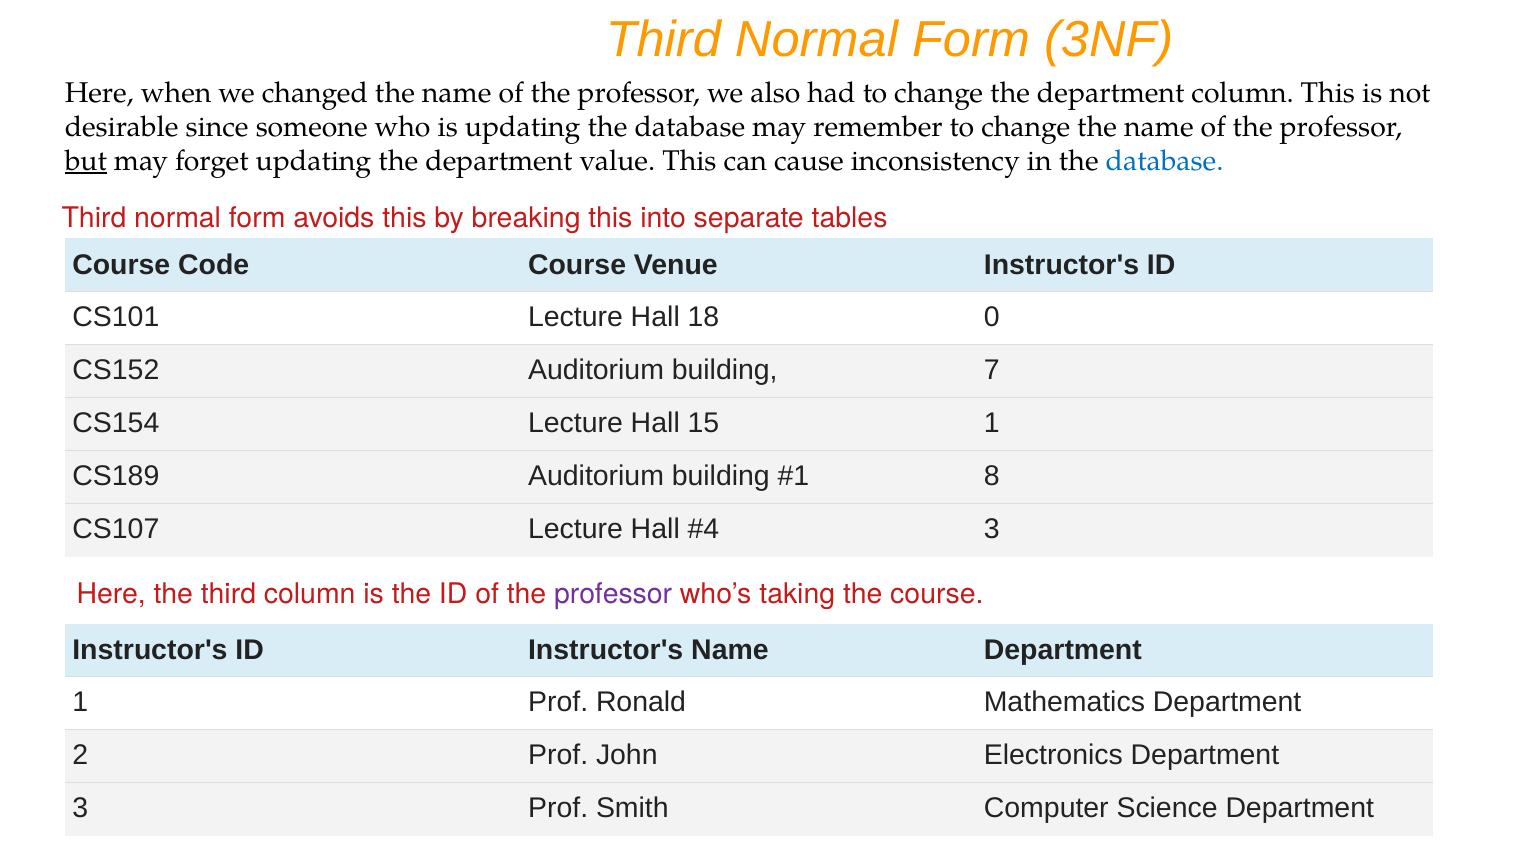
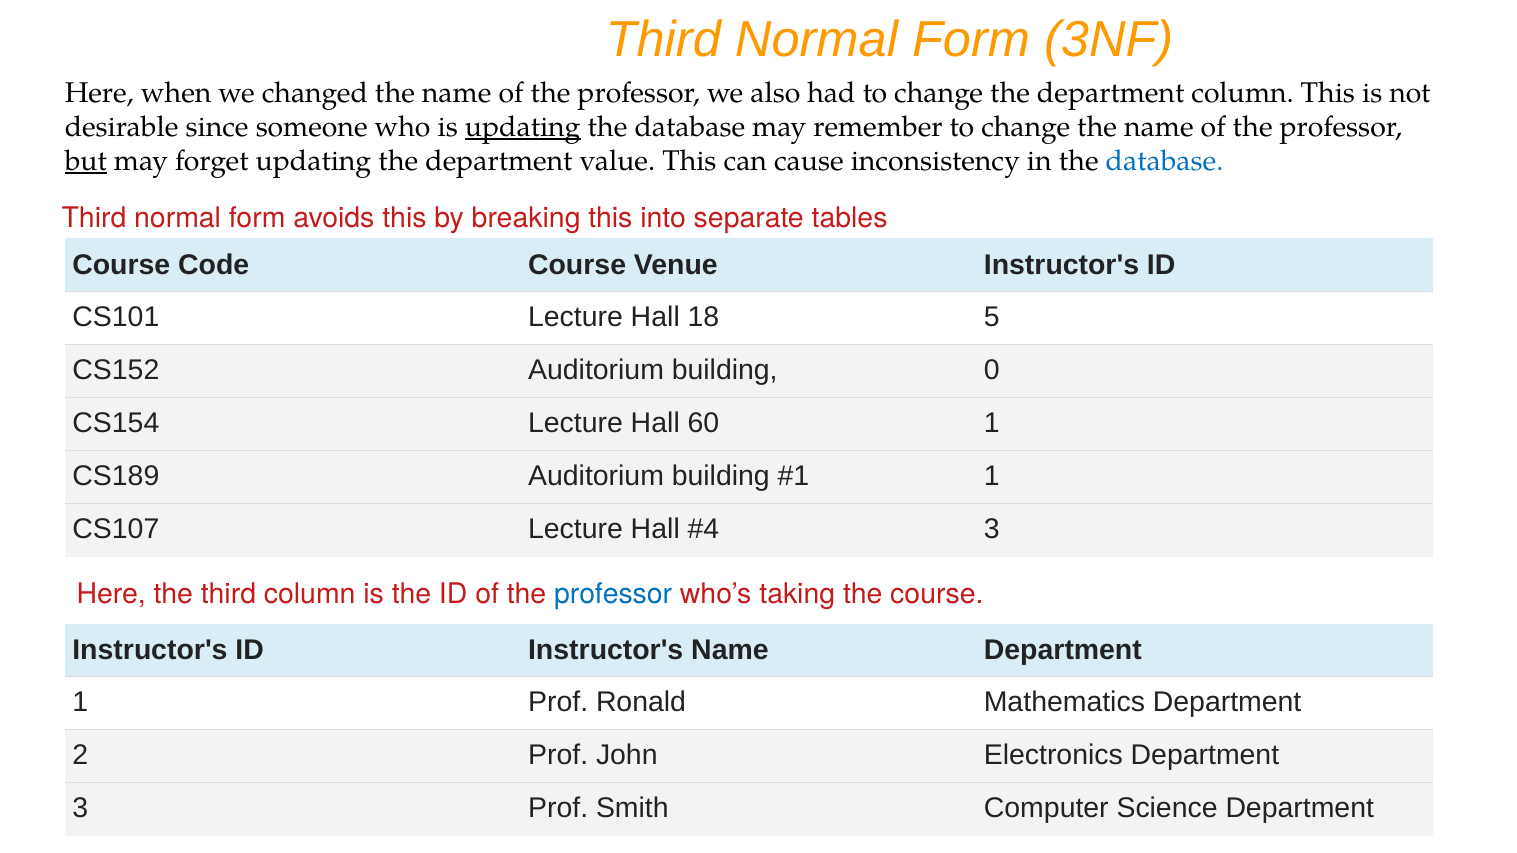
updating underline: none -> present (523, 127)
0: 0 -> 5 (992, 317)
7: 7 -> 0 (992, 371)
15: 15 -> 60 (703, 424)
8: 8 -> 1 (992, 477)
professor colour: purple -> blue (613, 595)
